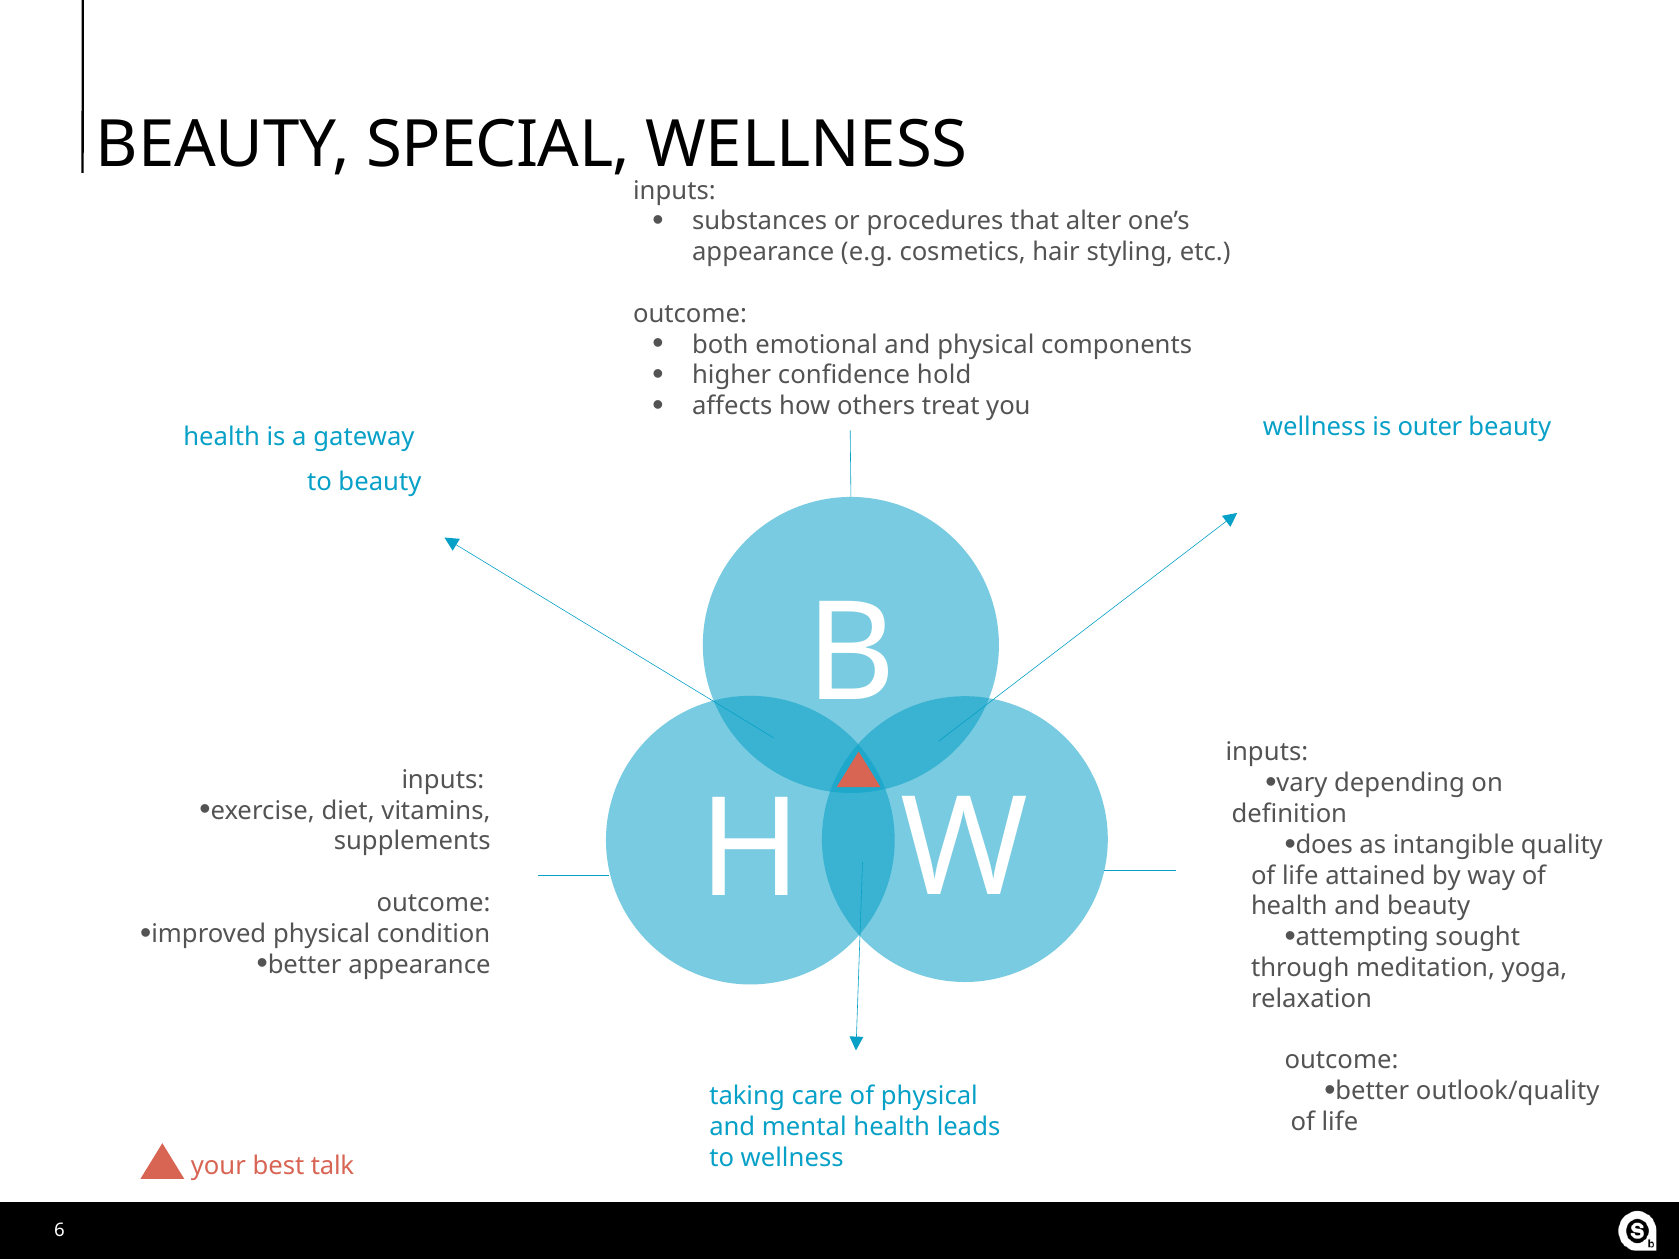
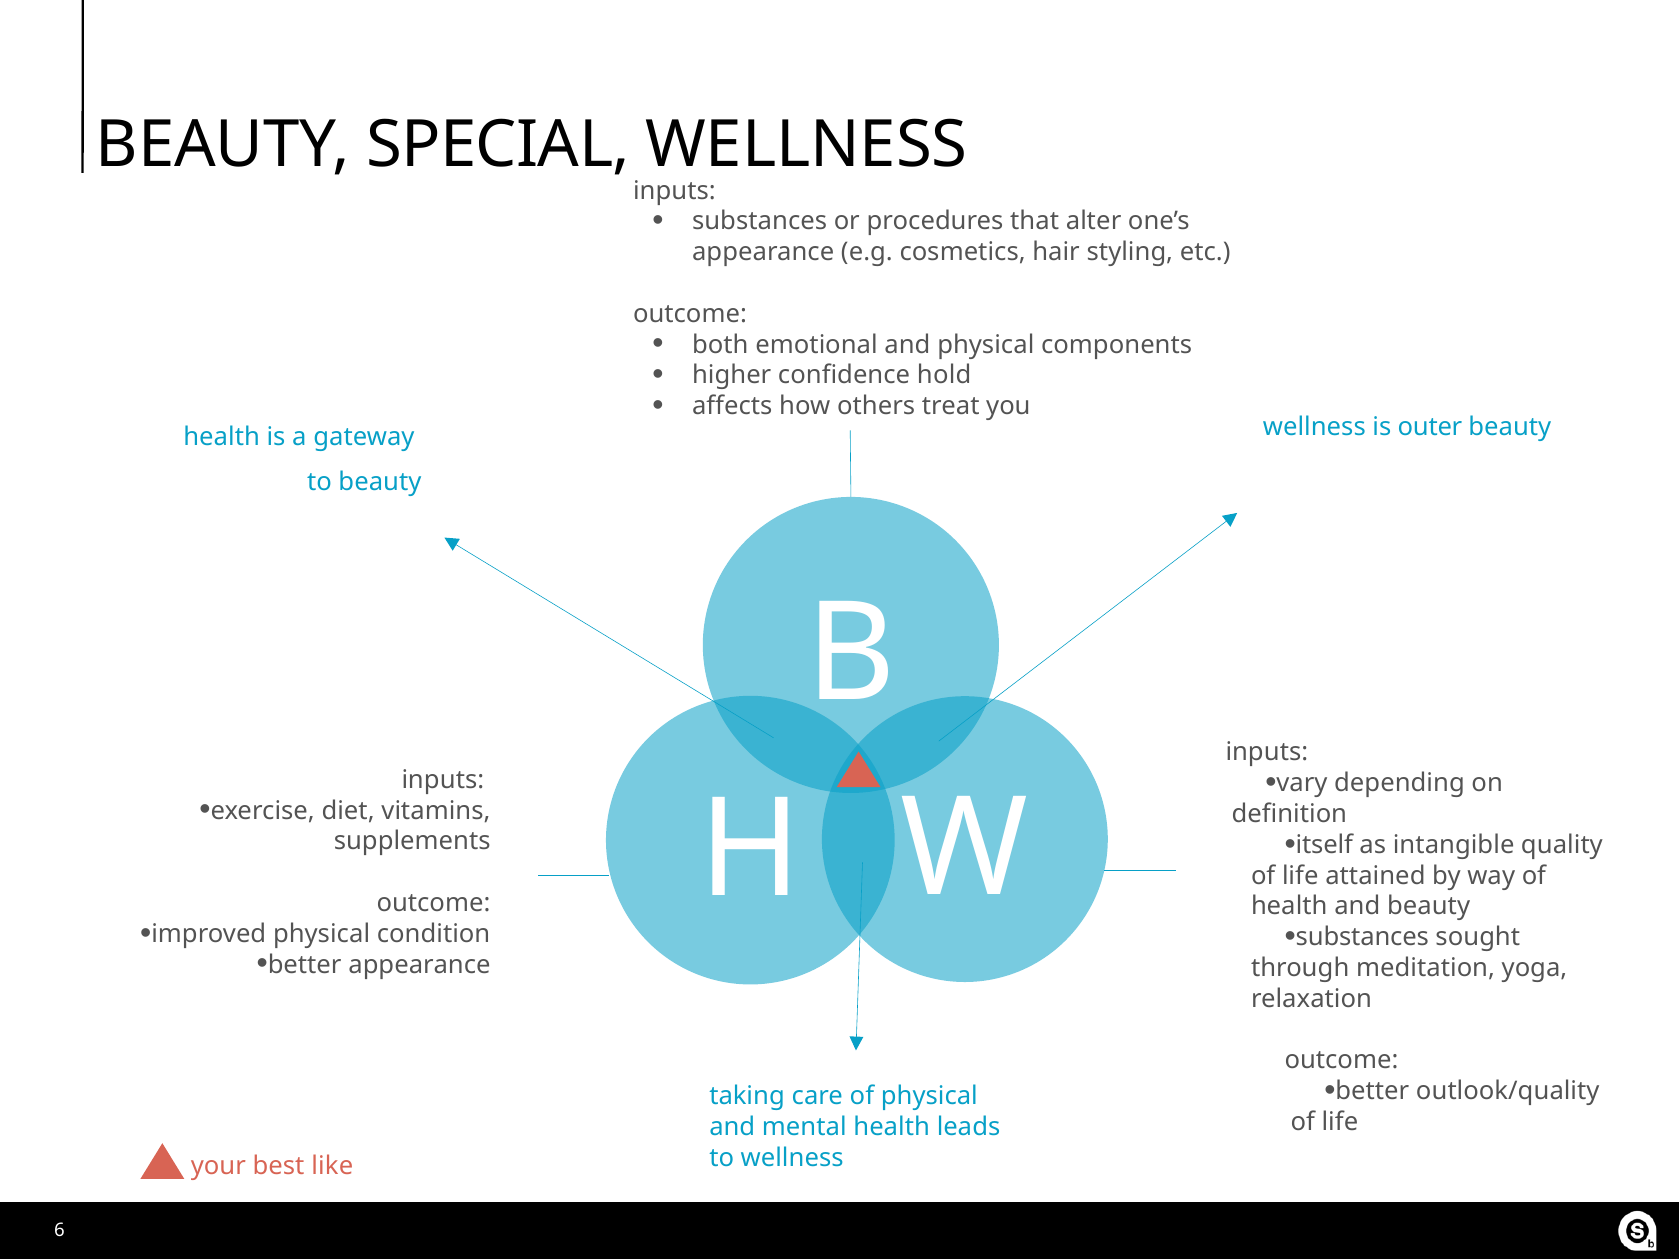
does: does -> itself (1324, 845)
attempting: attempting -> substances (1362, 937)
talk: talk -> like (332, 1166)
